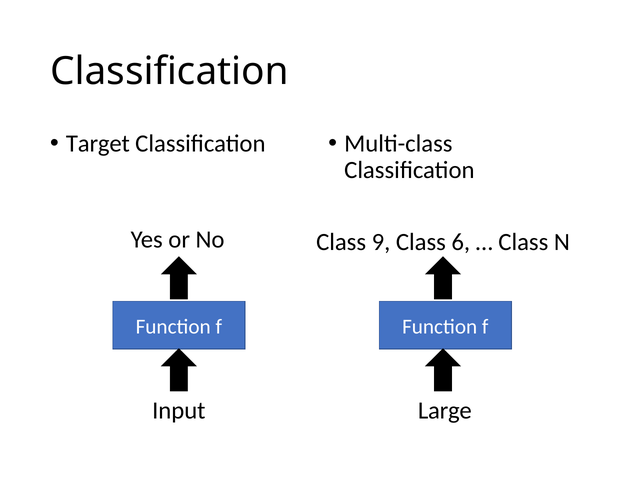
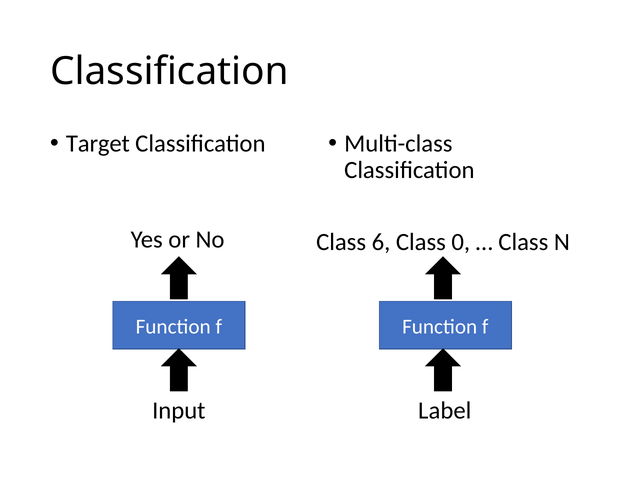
9: 9 -> 6 (381, 242)
6: 6 -> 0 (461, 242)
Large: Large -> Label (445, 411)
